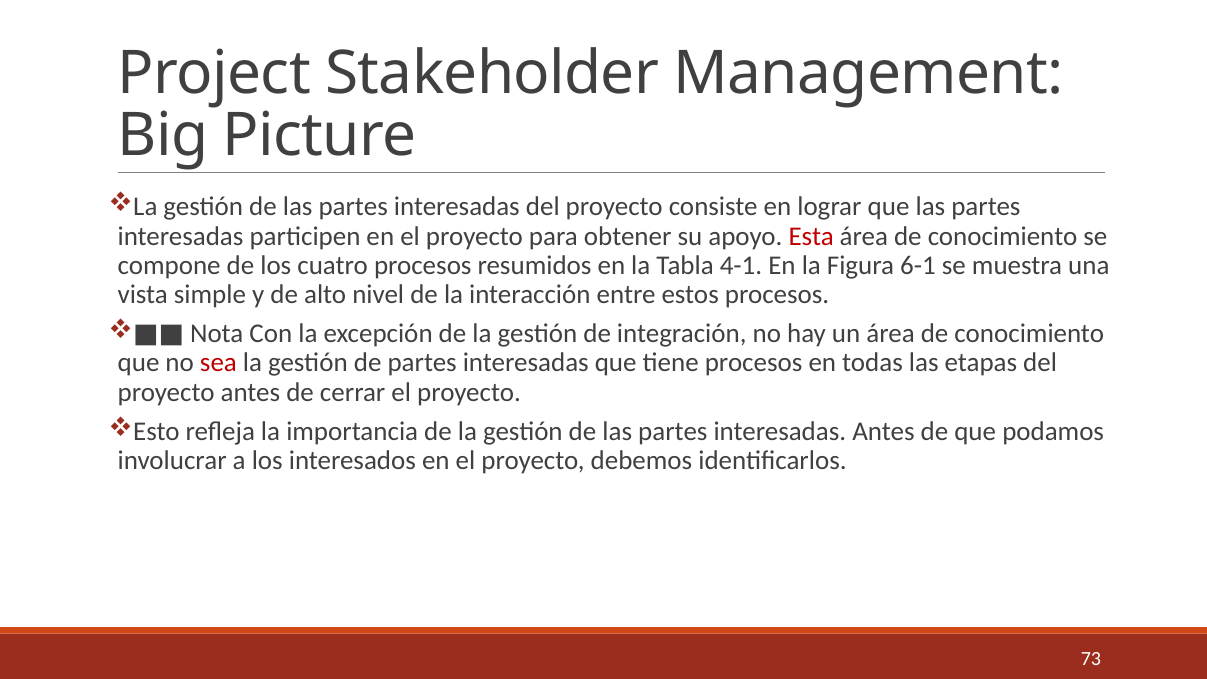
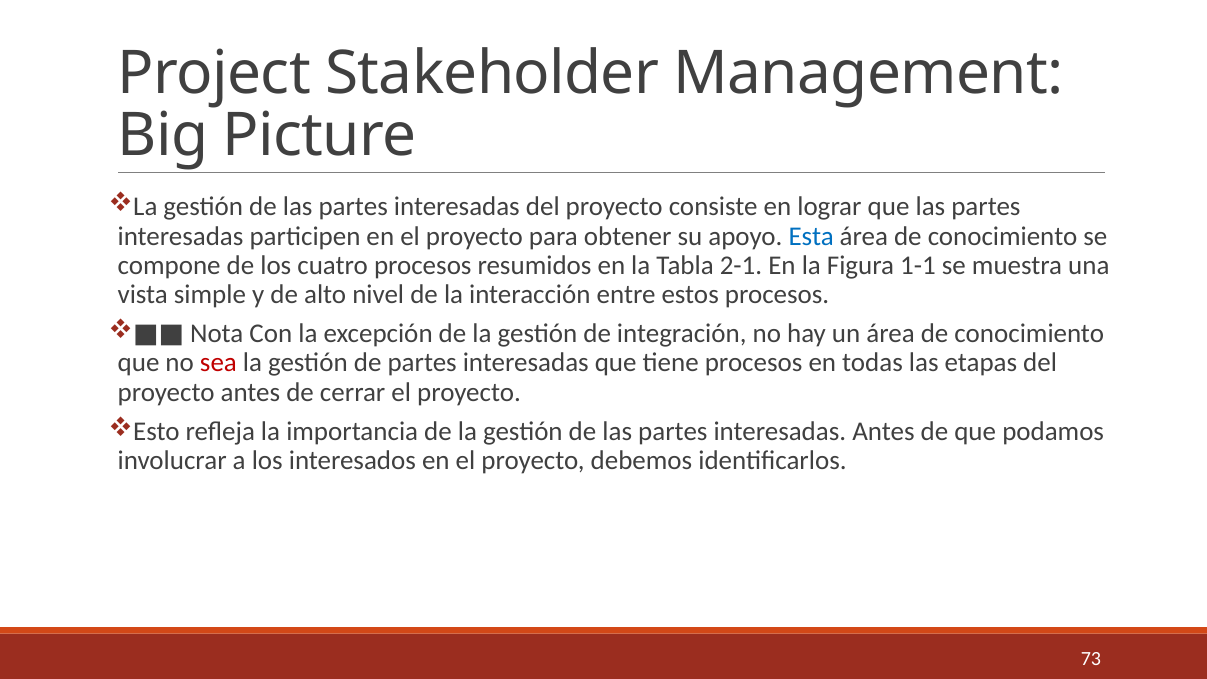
Esta colour: red -> blue (811, 236)
4-1: 4-1 -> 2-1 (741, 265)
6-1: 6-1 -> 1-1 (918, 265)
